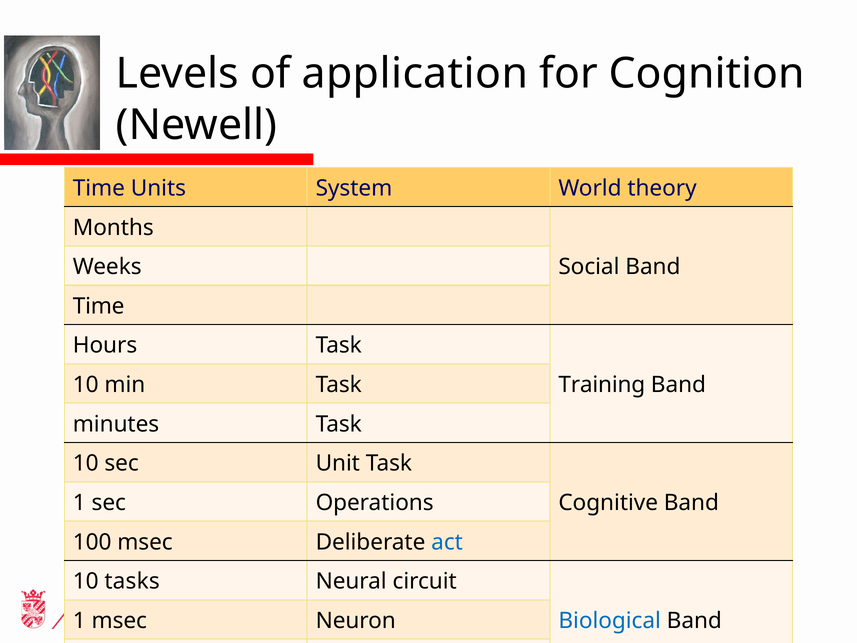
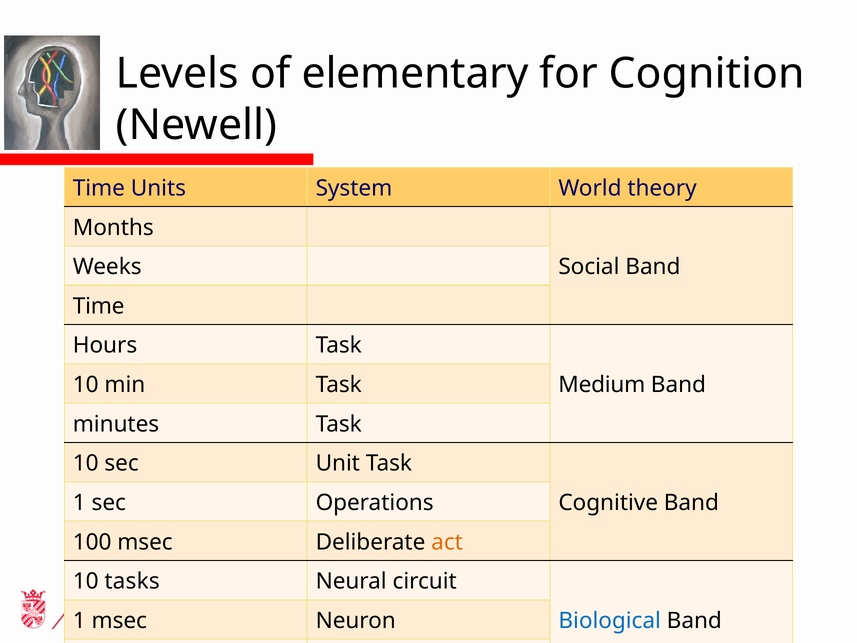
application: application -> elementary (415, 74)
Training: Training -> Medium (602, 385)
act colour: blue -> orange (447, 542)
